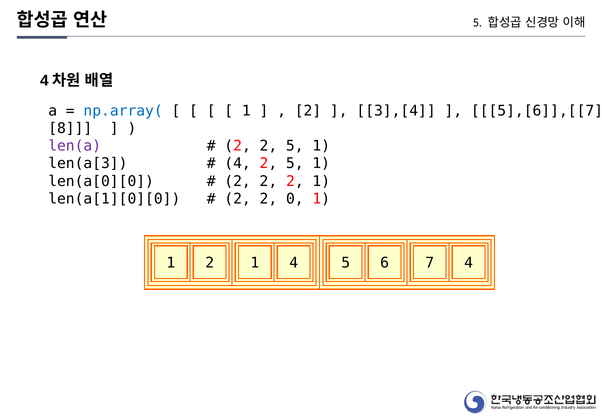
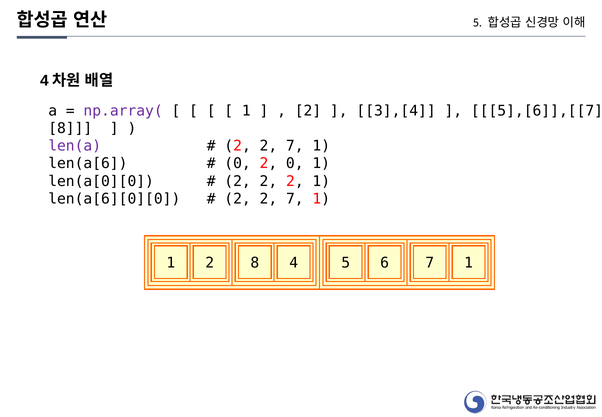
np.array( colour: blue -> purple (123, 111)
5: 5 -> 7 (295, 146)
len(a[3: len(a[3 -> len(a[6 (88, 164)
4: 4 -> 0 (238, 164)
5: 5 -> 0 (295, 164)
len(a[1][0][0: len(a[1][0][0 -> len(a[6][0][0 (114, 199)
0: 0 -> 7 (295, 199)
1 2 1: 1 -> 8 (255, 263)
6 7 4: 4 -> 1 (469, 263)
